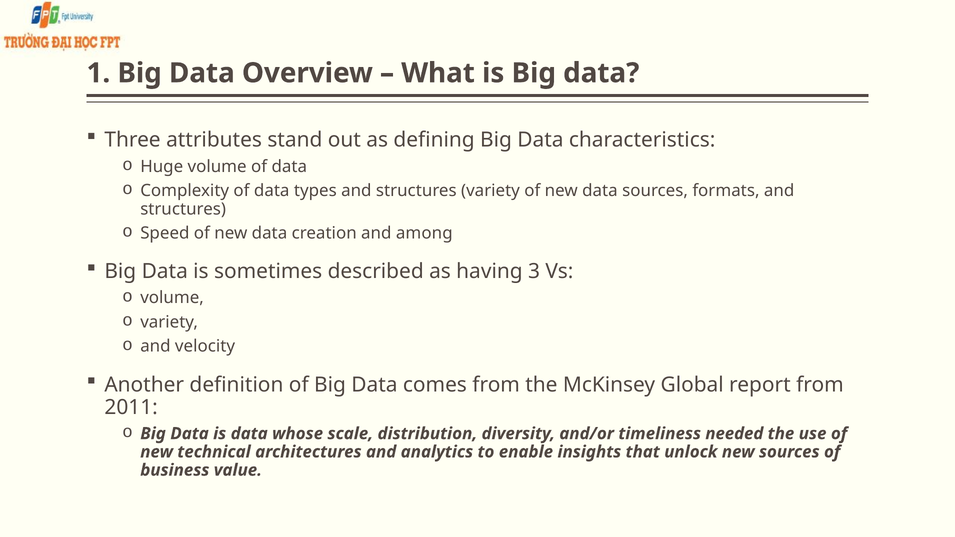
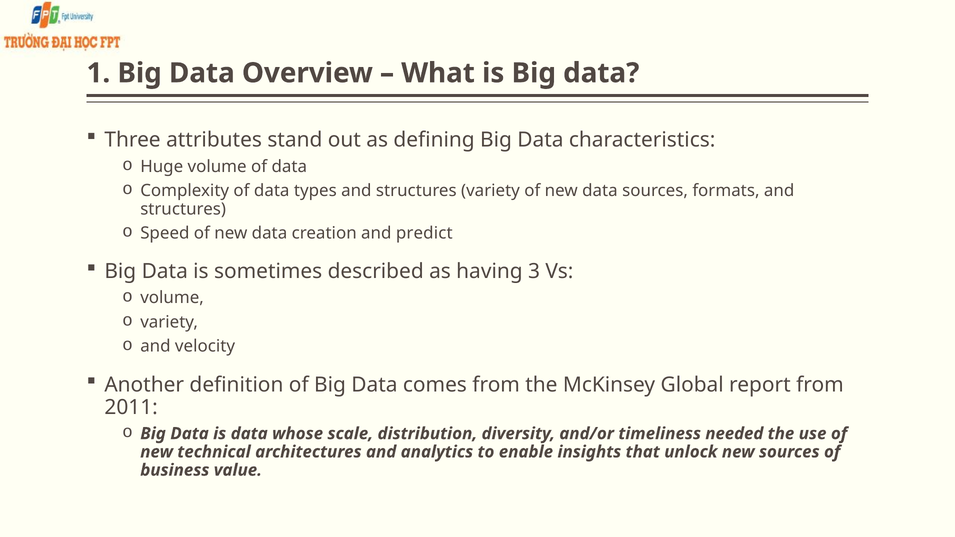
among: among -> predict (424, 233)
